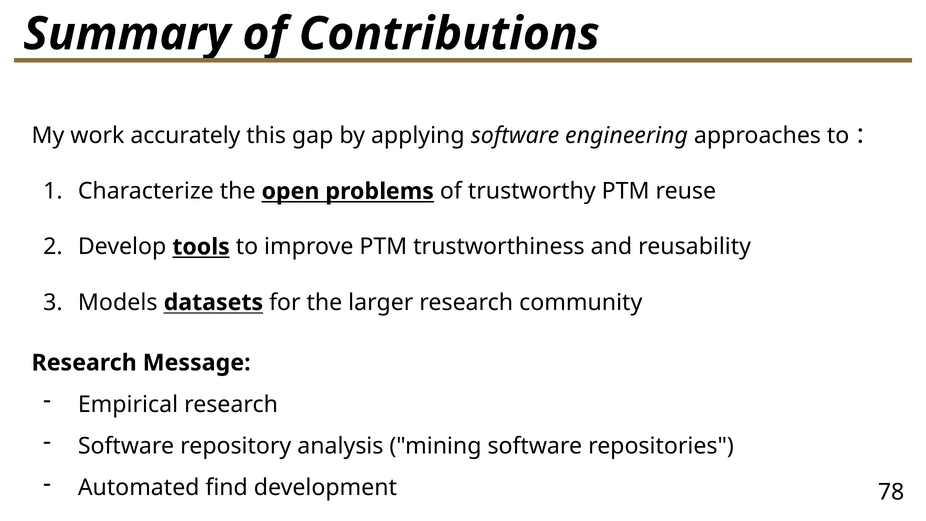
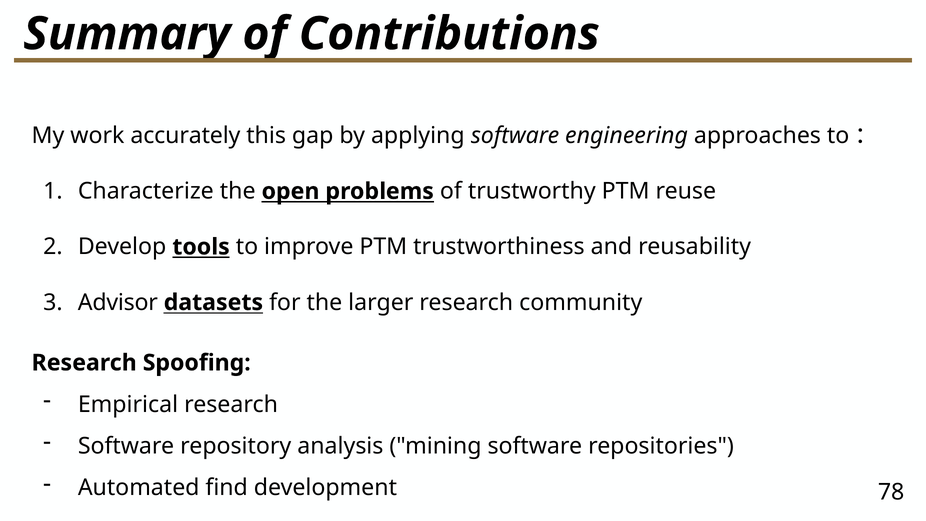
Models: Models -> Advisor (118, 302)
Message: Message -> Spoofing (197, 363)
